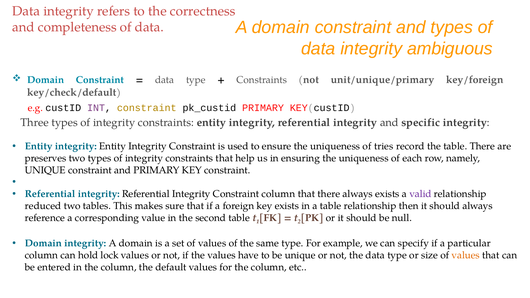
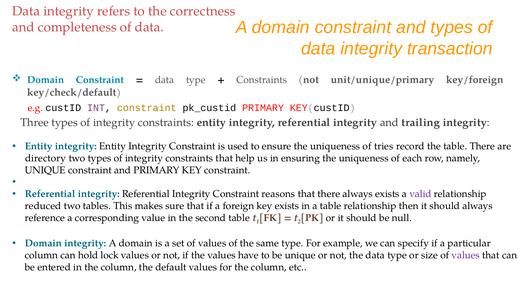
ambiguous: ambiguous -> transaction (450, 49)
specific: specific -> trailing (421, 123)
preserves: preserves -> directory (45, 158)
Constraint column: column -> reasons (278, 194)
values colour: orange -> purple (466, 255)
